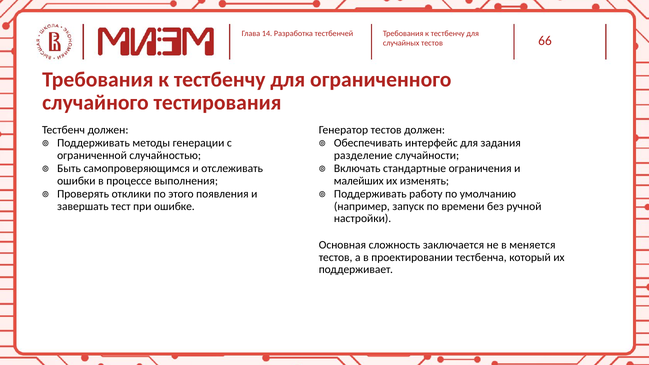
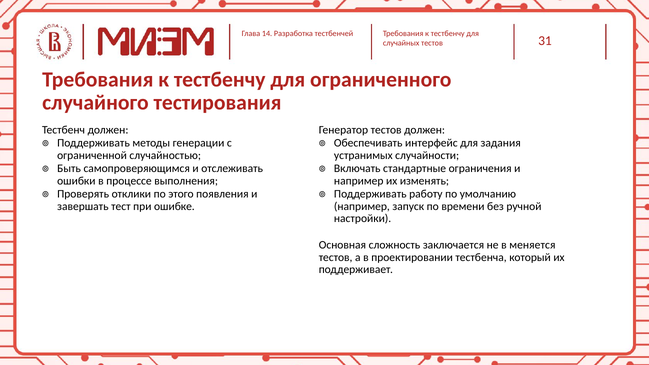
66: 66 -> 31 (545, 41)
разделение: разделение -> устранимых (363, 155)
малейших: малейших -> например (359, 181)
